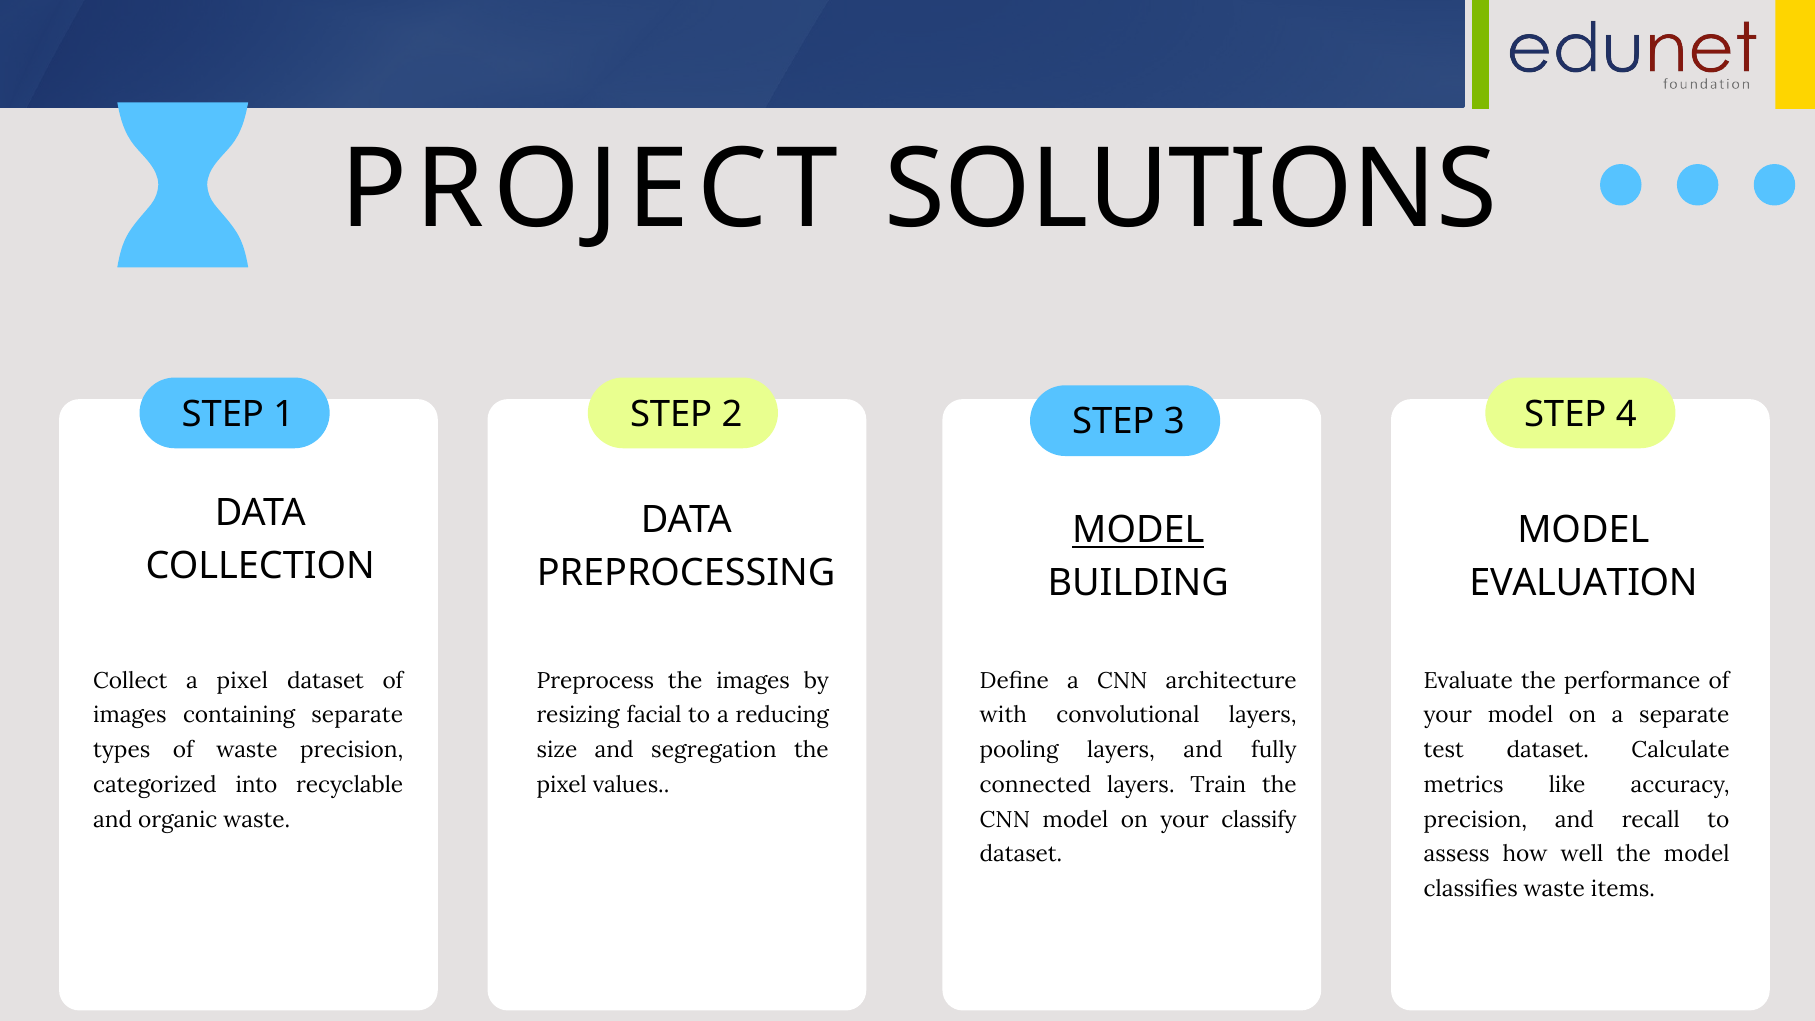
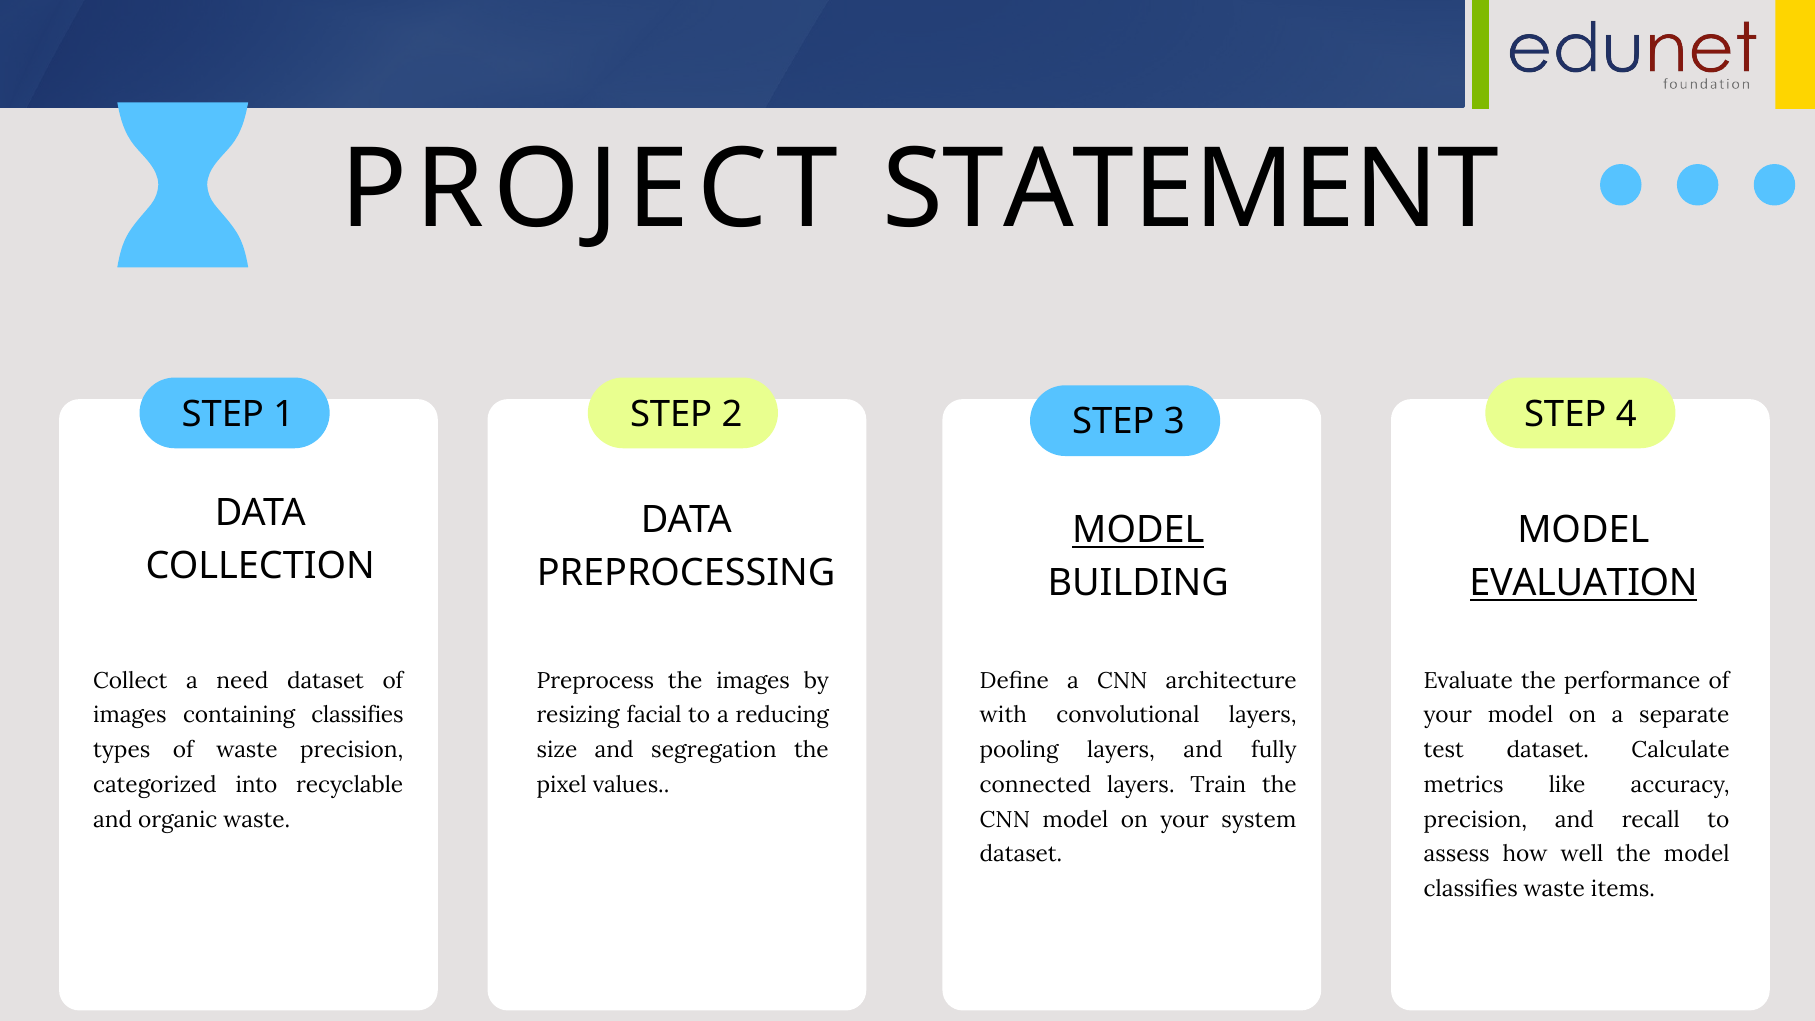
SOLUTIONS: SOLUTIONS -> STATEMENT (1191, 190)
EVALUATION underline: none -> present (1584, 583)
a pixel: pixel -> need (242, 681)
containing separate: separate -> classifies (357, 715)
classify: classify -> system (1259, 820)
